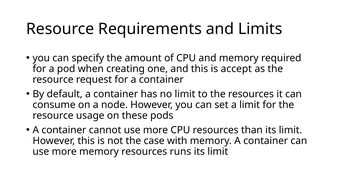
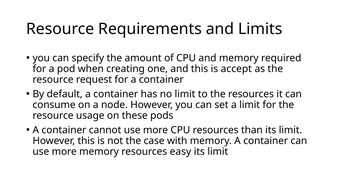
runs: runs -> easy (180, 152)
